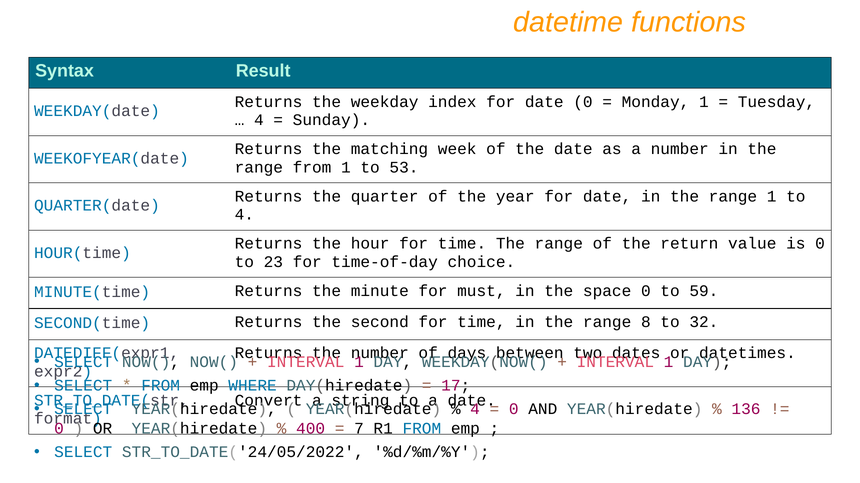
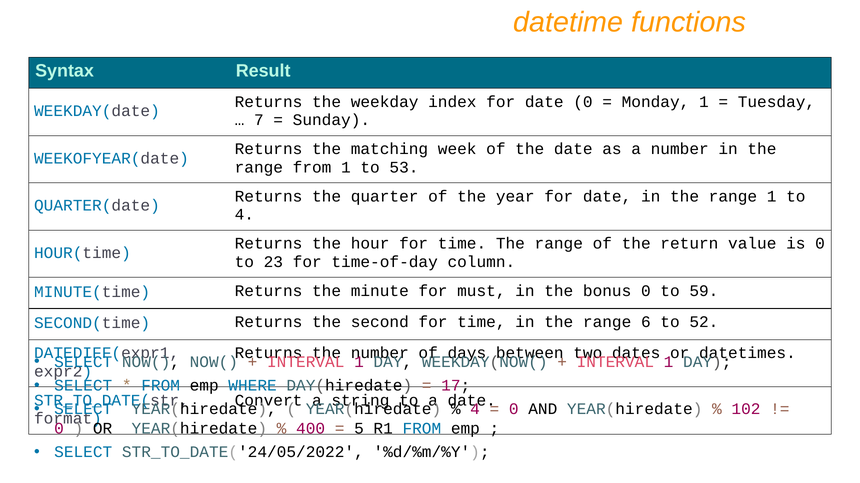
4: 4 -> 7 (259, 120)
choice: choice -> column (481, 262)
space: space -> bonus (607, 291)
8: 8 -> 6 (646, 322)
32: 32 -> 52 (704, 322)
136: 136 -> 102 (746, 410)
7: 7 -> 5 (359, 429)
